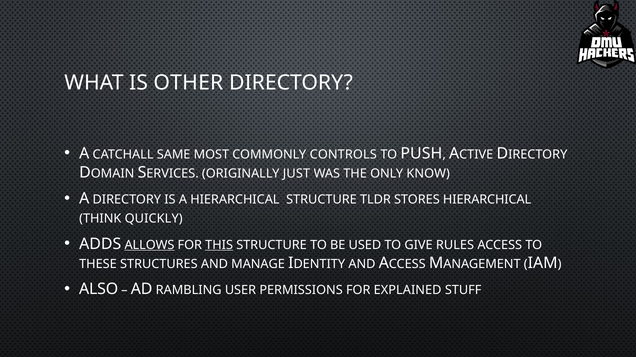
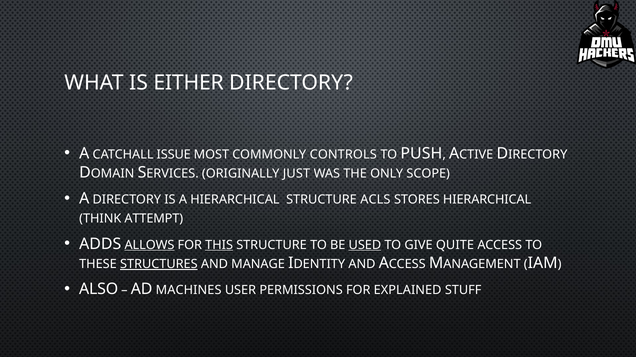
OTHER: OTHER -> EITHER (189, 83)
SAME: SAME -> ISSUE (174, 155)
KNOW: KNOW -> SCOPE (428, 174)
TLDR: TLDR -> ACLS (375, 200)
QUICKLY: QUICKLY -> ATTEMPT (154, 219)
USED underline: none -> present (365, 245)
RULES: RULES -> QUITE (455, 245)
STRUCTURES underline: none -> present (159, 264)
RAMBLING: RAMBLING -> MACHINES (189, 291)
